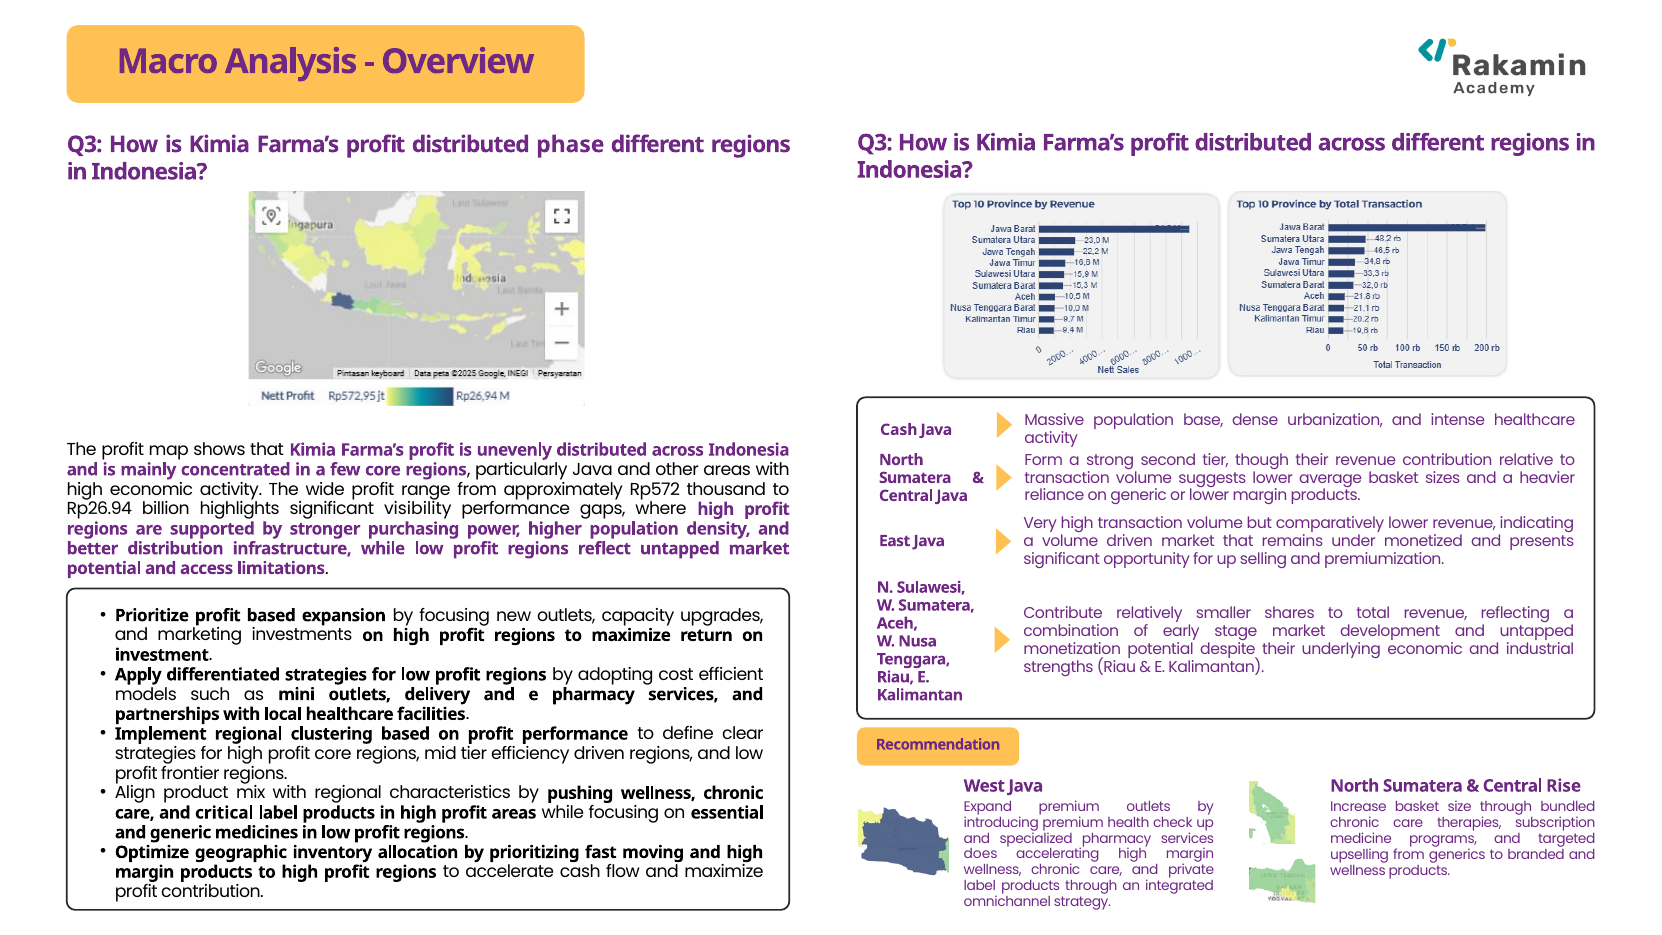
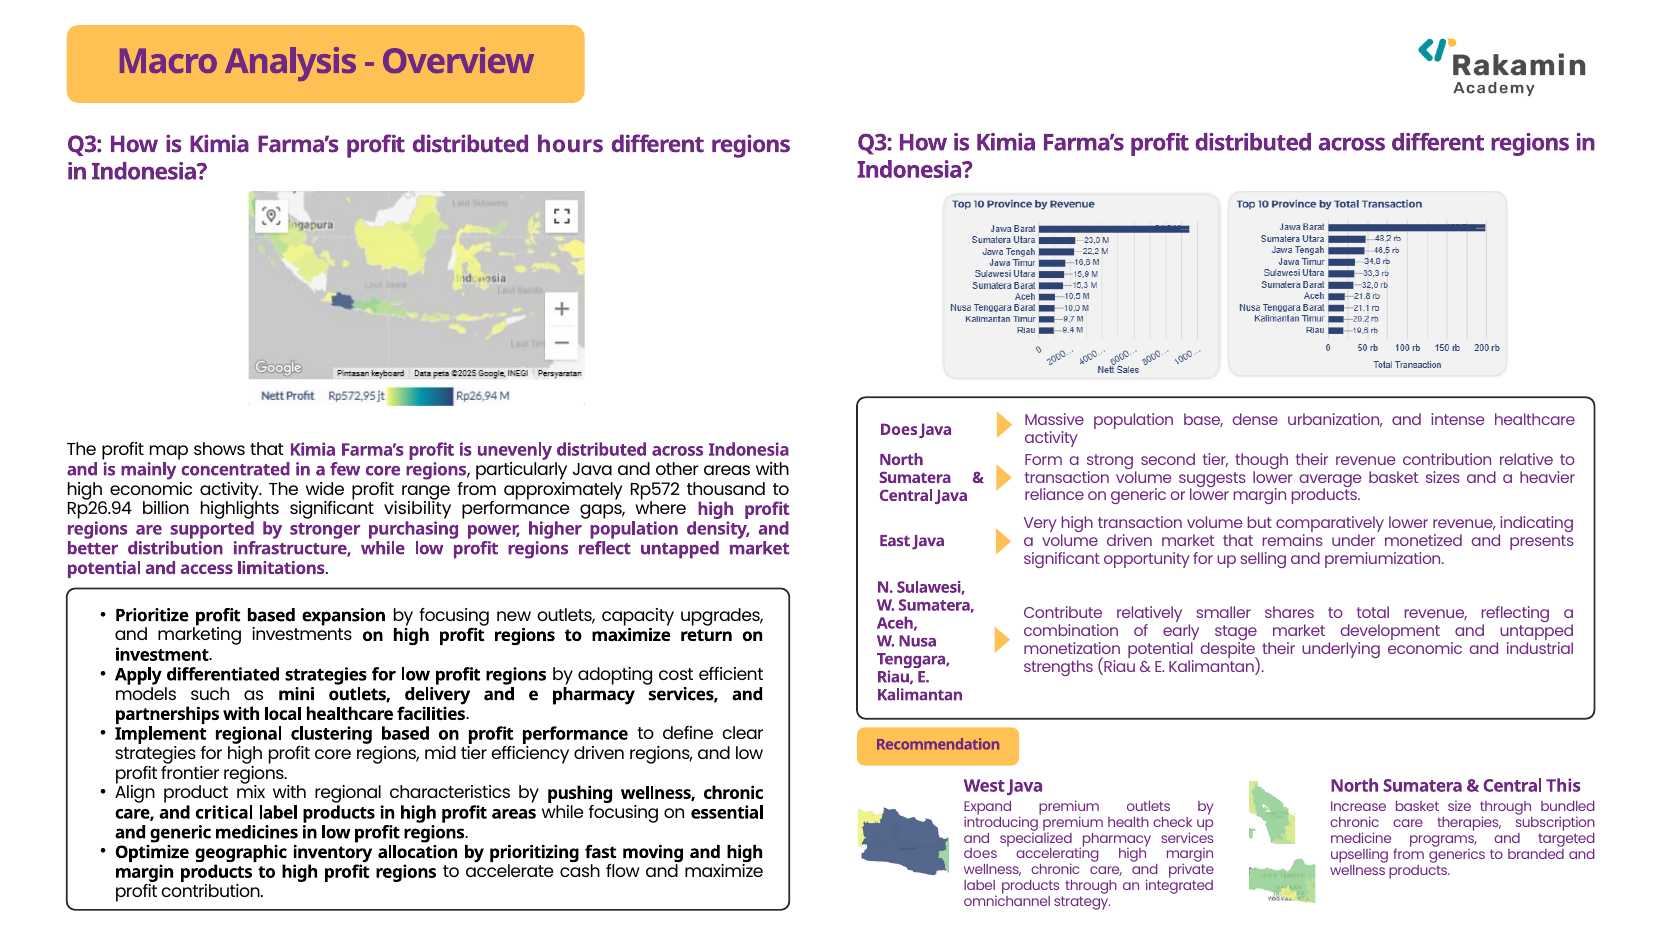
phase: phase -> hours (570, 145)
Cash: Cash -> Does (899, 430)
Rise: Rise -> This (1564, 786)
